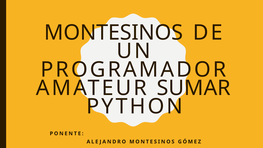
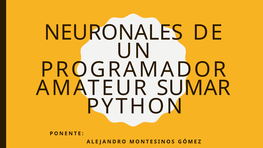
MONTESINOS: MONTESINOS -> NEURONALES (114, 33)
